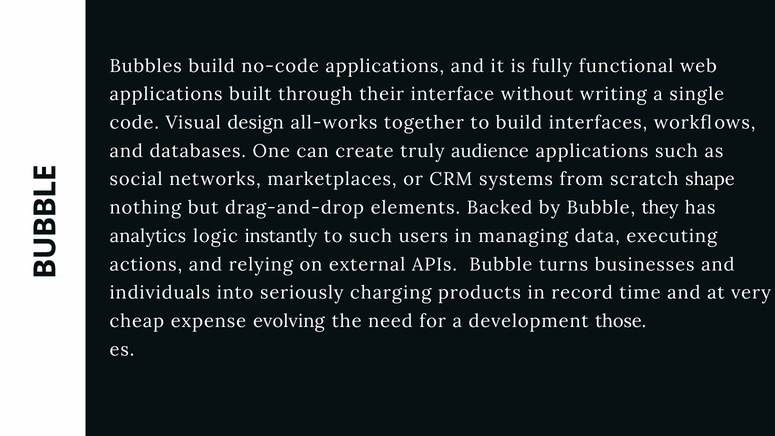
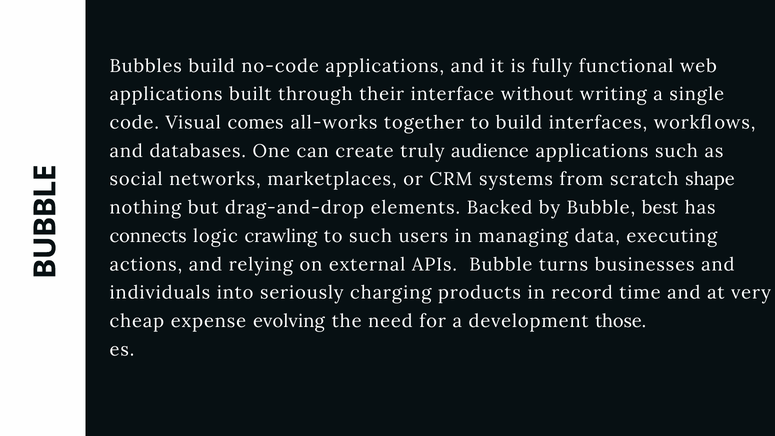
design: design -> comes (256, 123)
they: they -> best (660, 208)
analytics: analytics -> connects (148, 236)
instantly: instantly -> crawling (281, 236)
